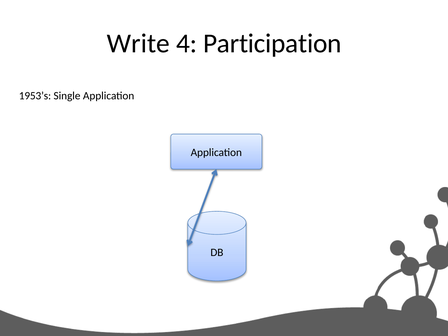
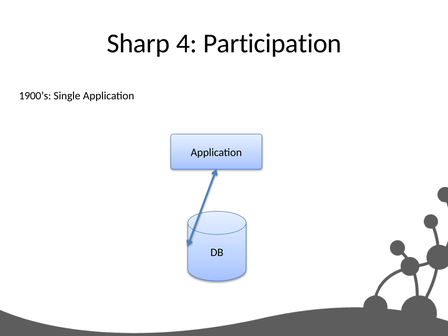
Write: Write -> Sharp (138, 43)
1953’s: 1953’s -> 1900’s (35, 96)
